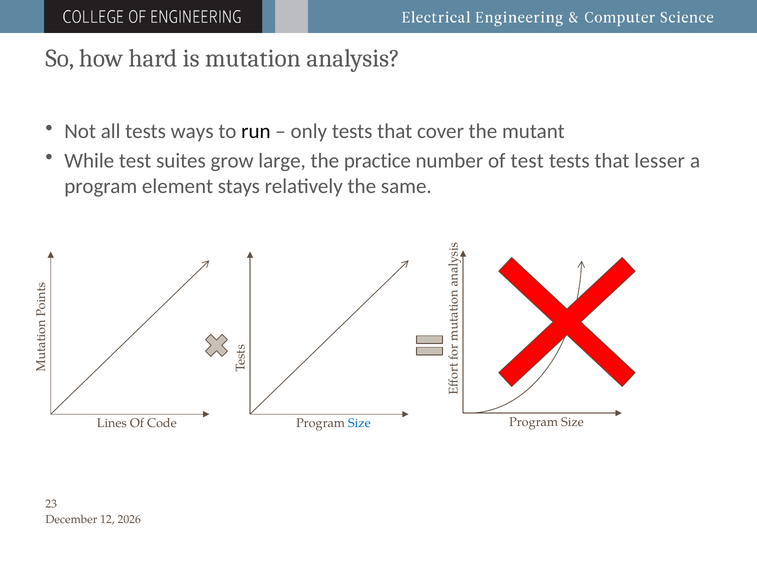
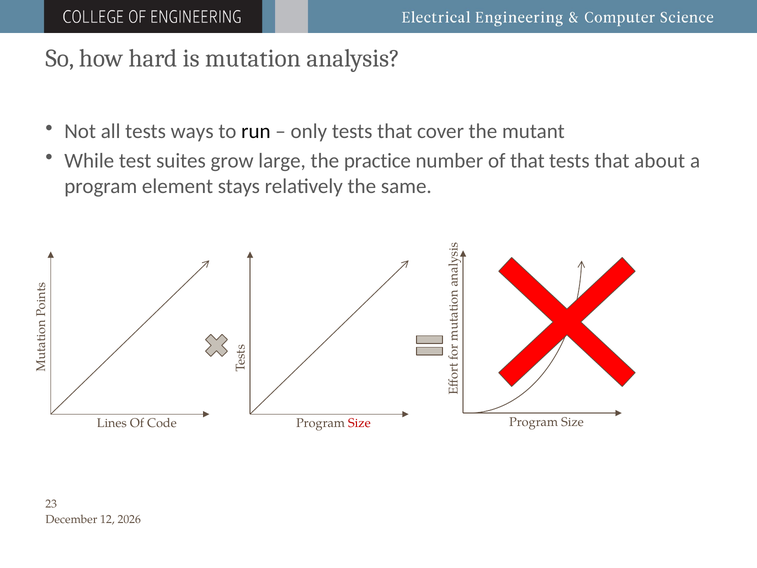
of test: test -> that (527, 161)
lesser: lesser -> about (660, 161)
Size colour: blue -> red (359, 423)
